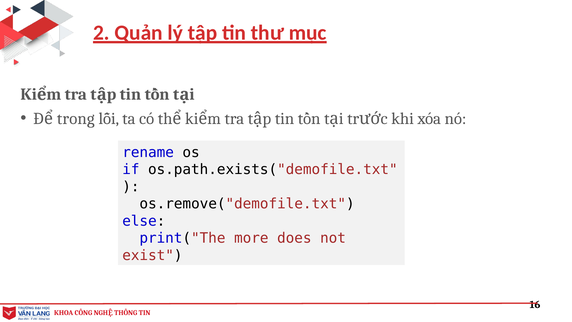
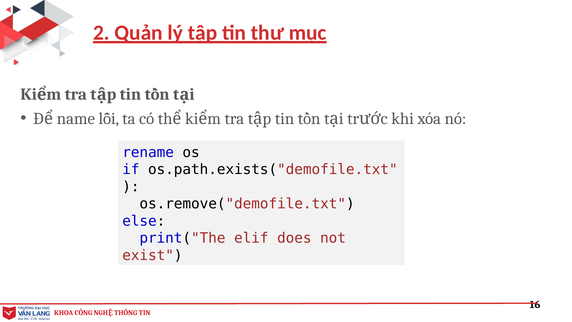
trong: trong -> name (76, 118)
more: more -> elif (251, 238)
